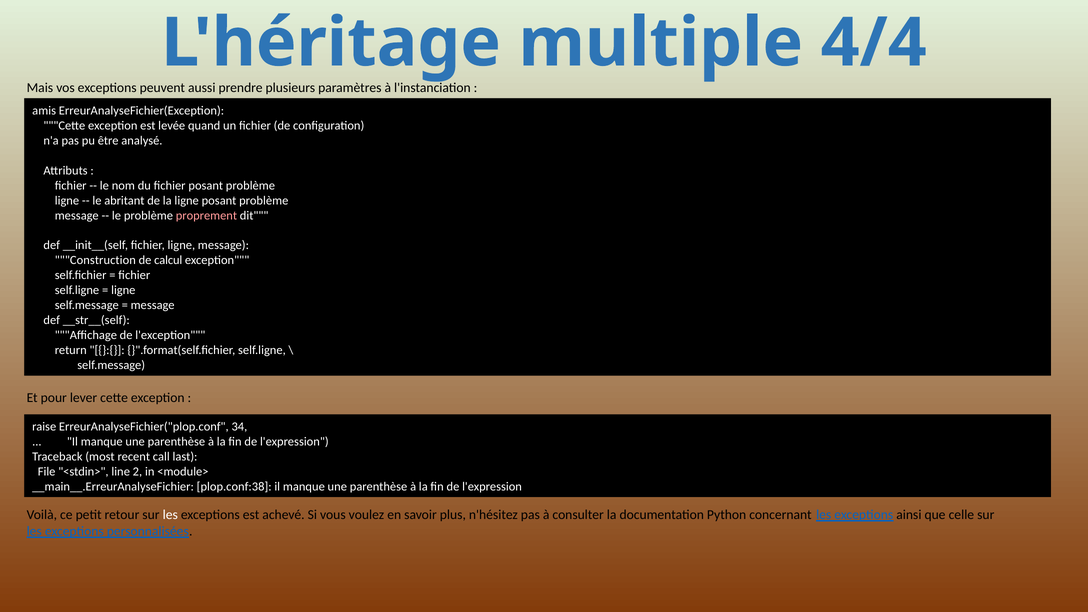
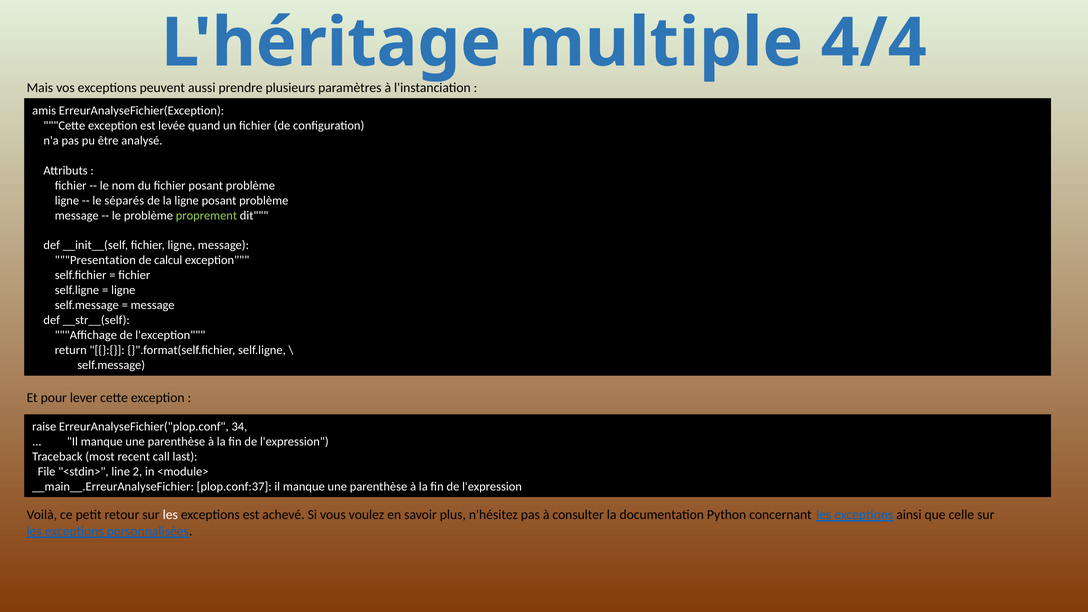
abritant: abritant -> séparés (124, 200)
proprement colour: pink -> light green (206, 215)
Construction: Construction -> Presentation (95, 260)
plop.conf:38: plop.conf:38 -> plop.conf:37 (234, 487)
